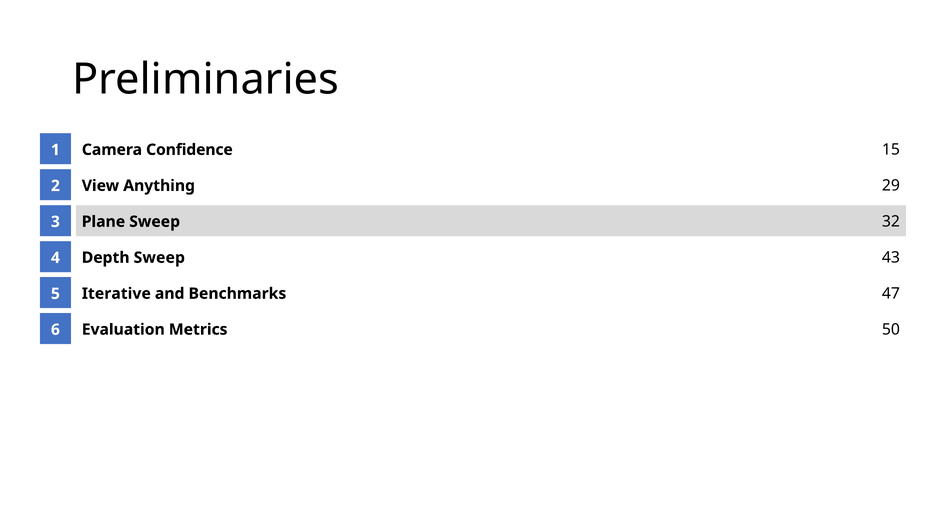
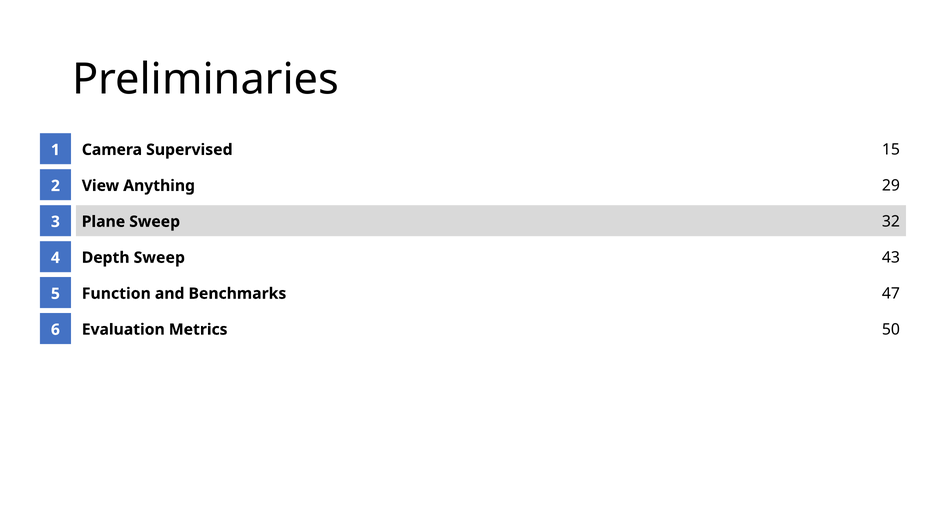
Confidence: Confidence -> Supervised (189, 150)
Iterative: Iterative -> Function (116, 294)
